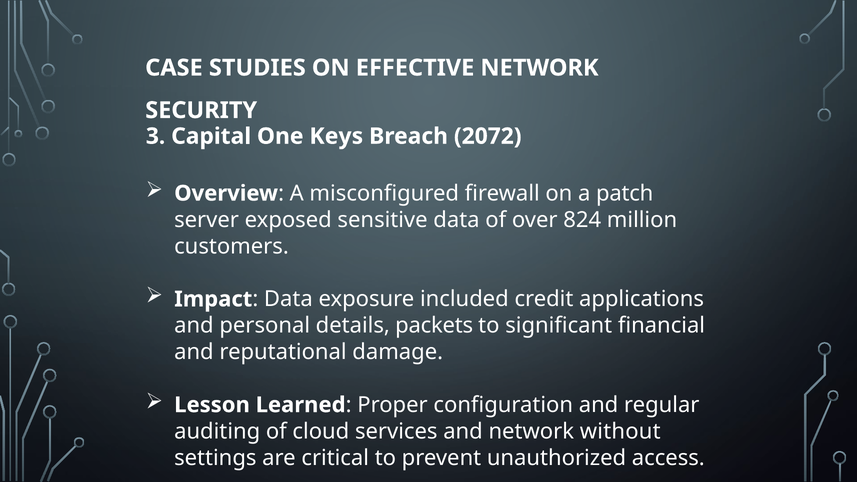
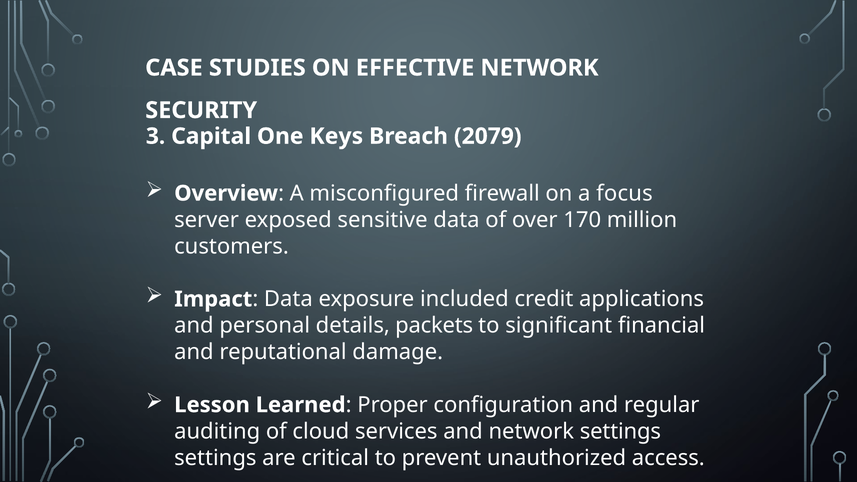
2072: 2072 -> 2079 (488, 136)
patch: patch -> focus (624, 193)
824: 824 -> 170 (582, 220)
network without: without -> settings (620, 431)
